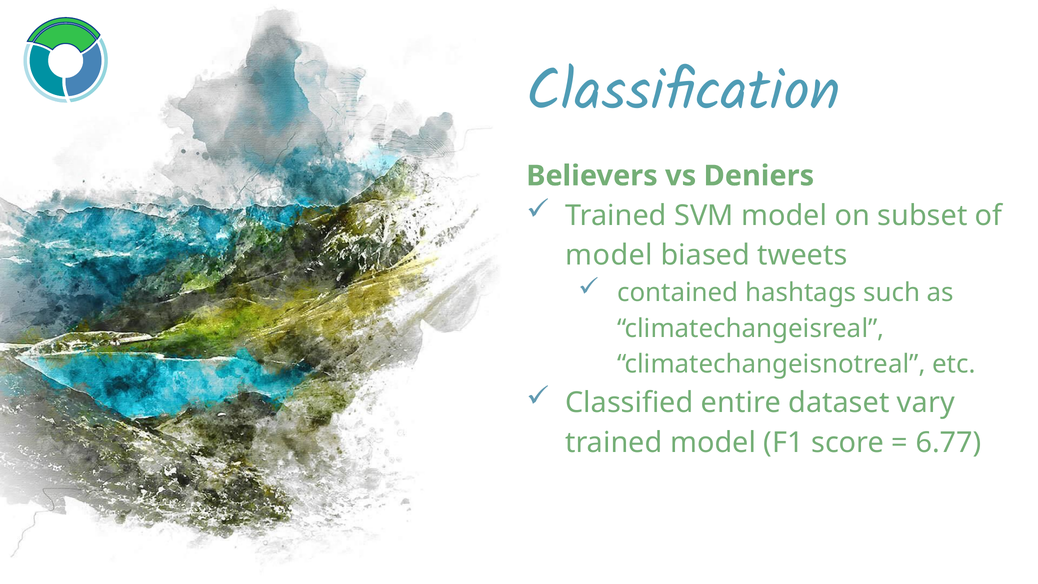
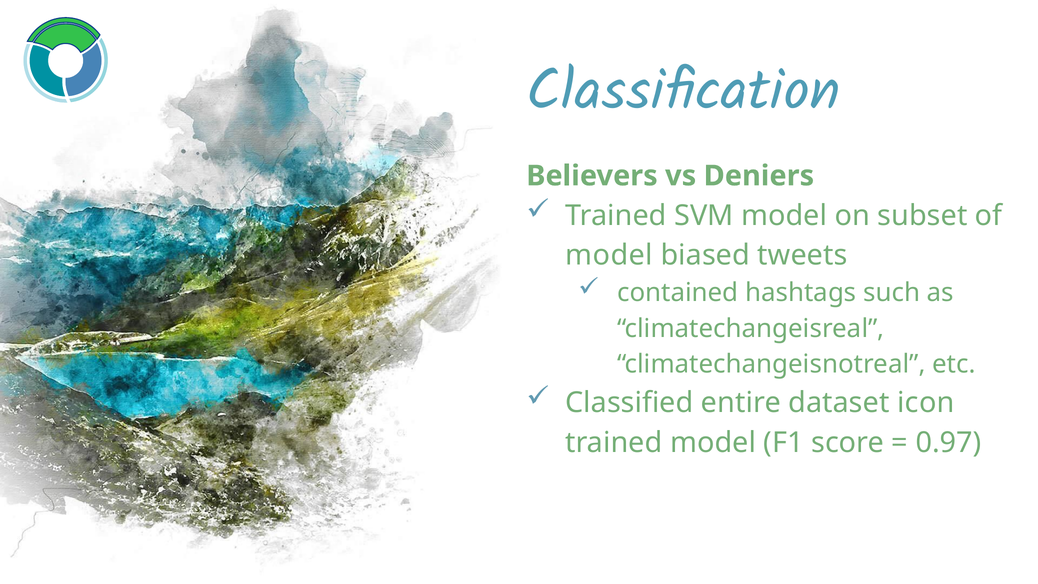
vary: vary -> icon (926, 403)
6.77: 6.77 -> 0.97 (948, 442)
